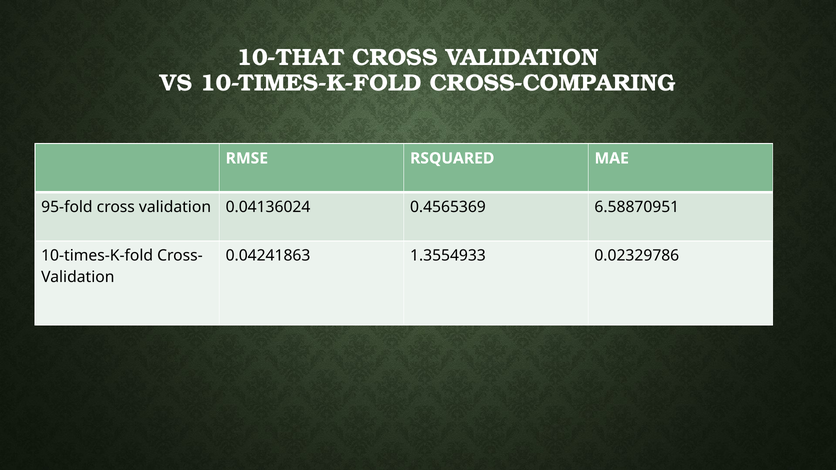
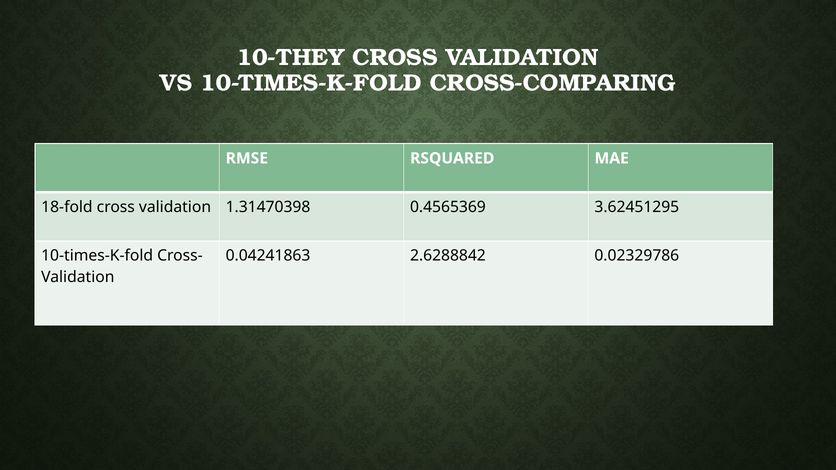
10-THAT: 10-THAT -> 10-THEY (291, 57)
95-fold: 95-fold -> 18-fold (67, 207)
0.04136024: 0.04136024 -> 1.31470398 (268, 207)
6.58870951: 6.58870951 -> 3.62451295 (637, 207)
1.3554933: 1.3554933 -> 2.6288842 (448, 256)
